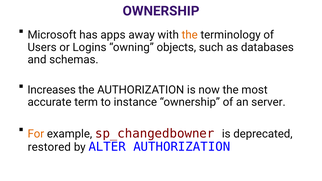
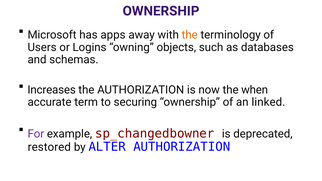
most: most -> when (255, 90)
instance: instance -> securing (135, 102)
server: server -> linked (268, 102)
For colour: orange -> purple (36, 134)
